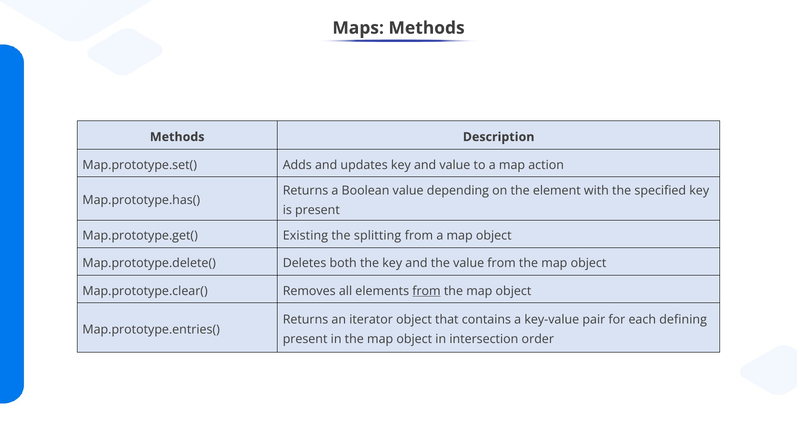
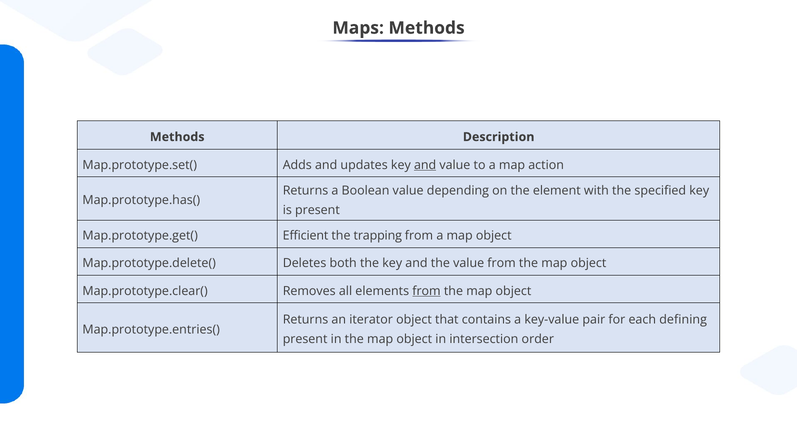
and underline: none -> present (425, 165)
Existing: Existing -> Efficient (306, 236)
splitting: splitting -> trapping (378, 236)
